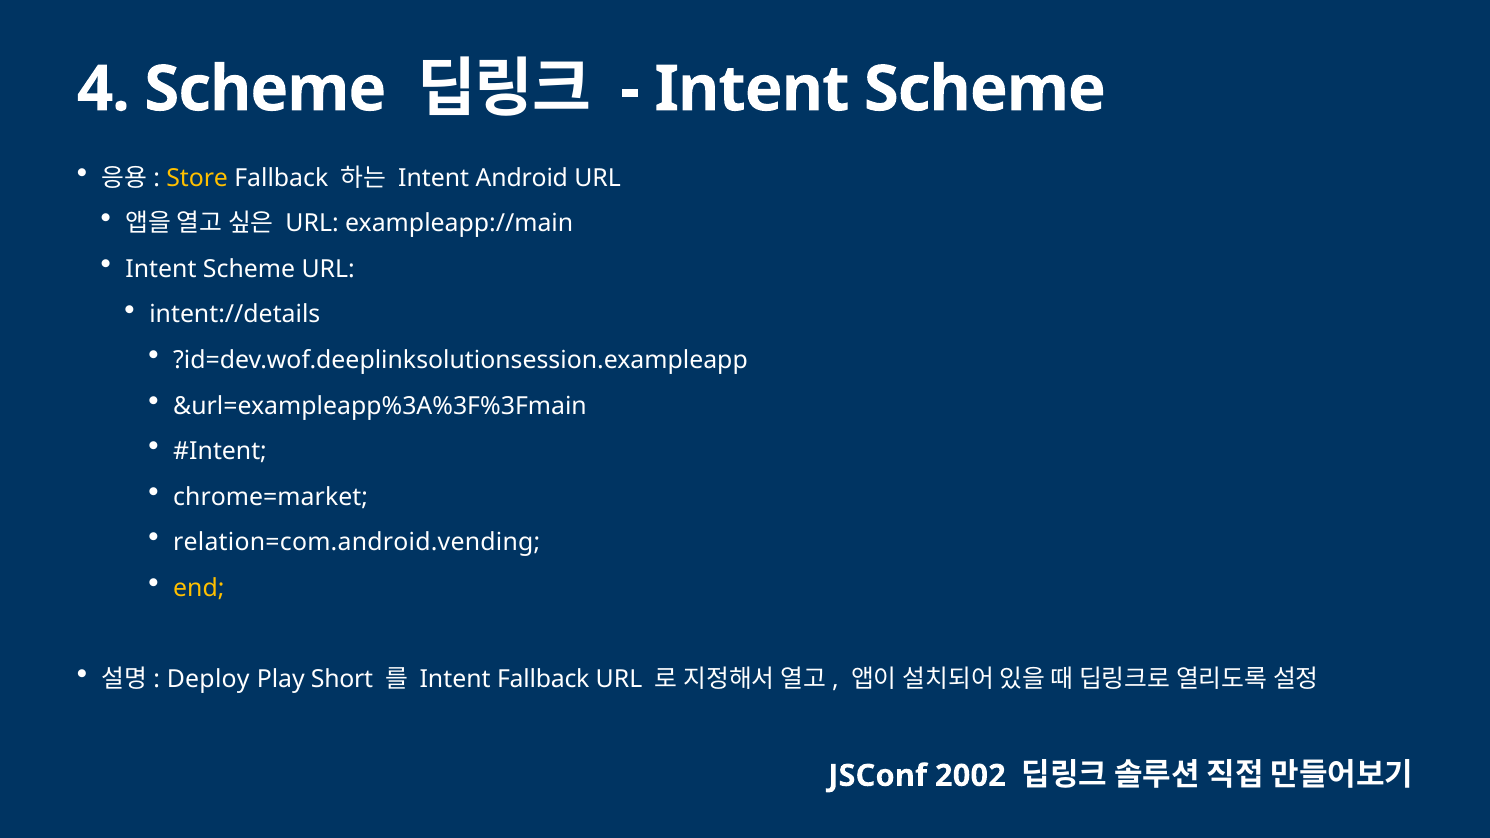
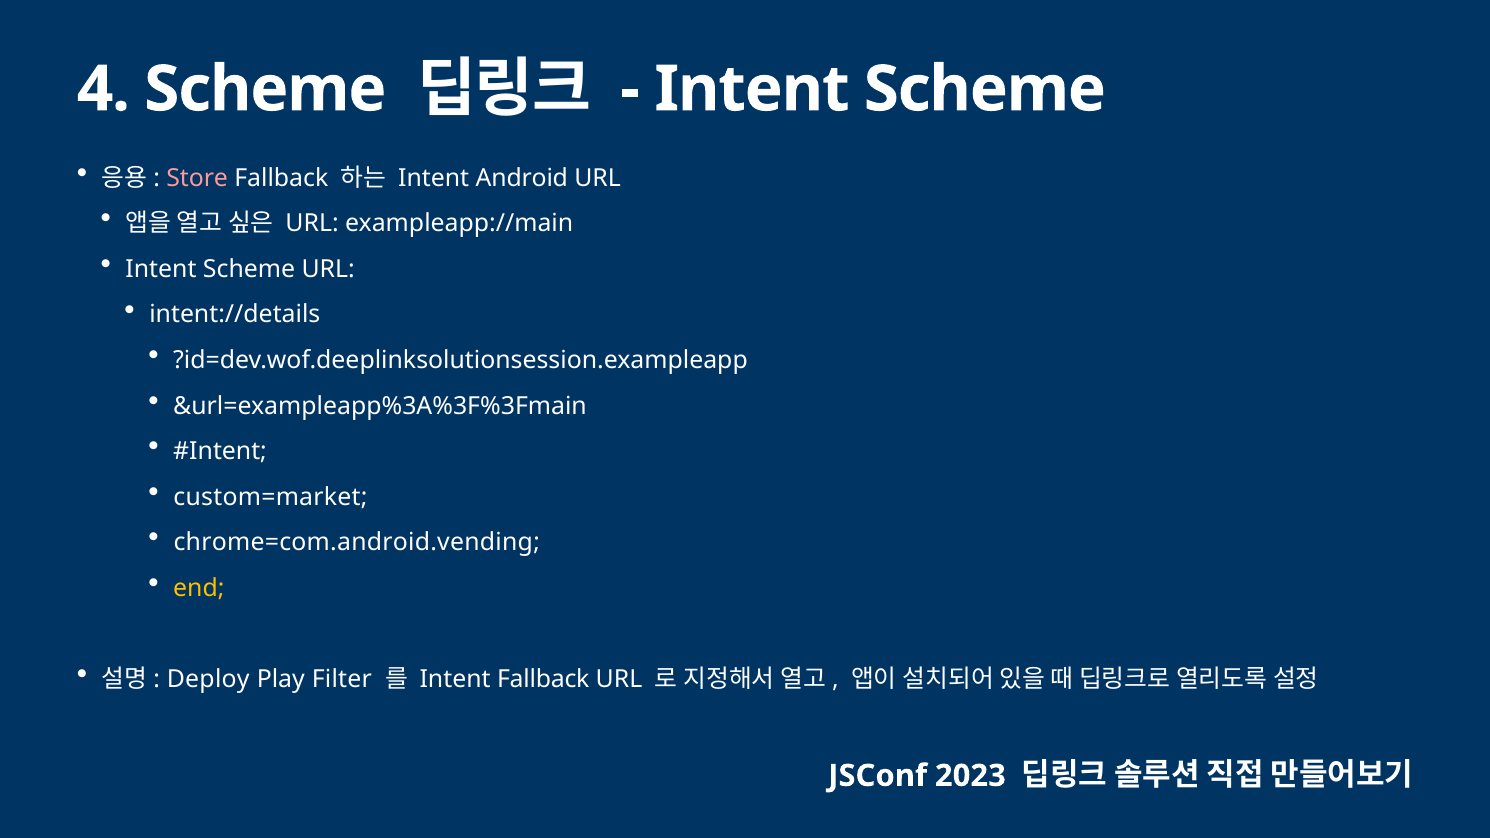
Store colour: yellow -> pink (197, 178)
chrome=market: chrome=market -> custom=market (271, 497)
relation=com.android.vending: relation=com.android.vending -> chrome=com.android.vending (357, 543)
Short: Short -> Filter (342, 679)
2002: 2002 -> 2023 (970, 776)
